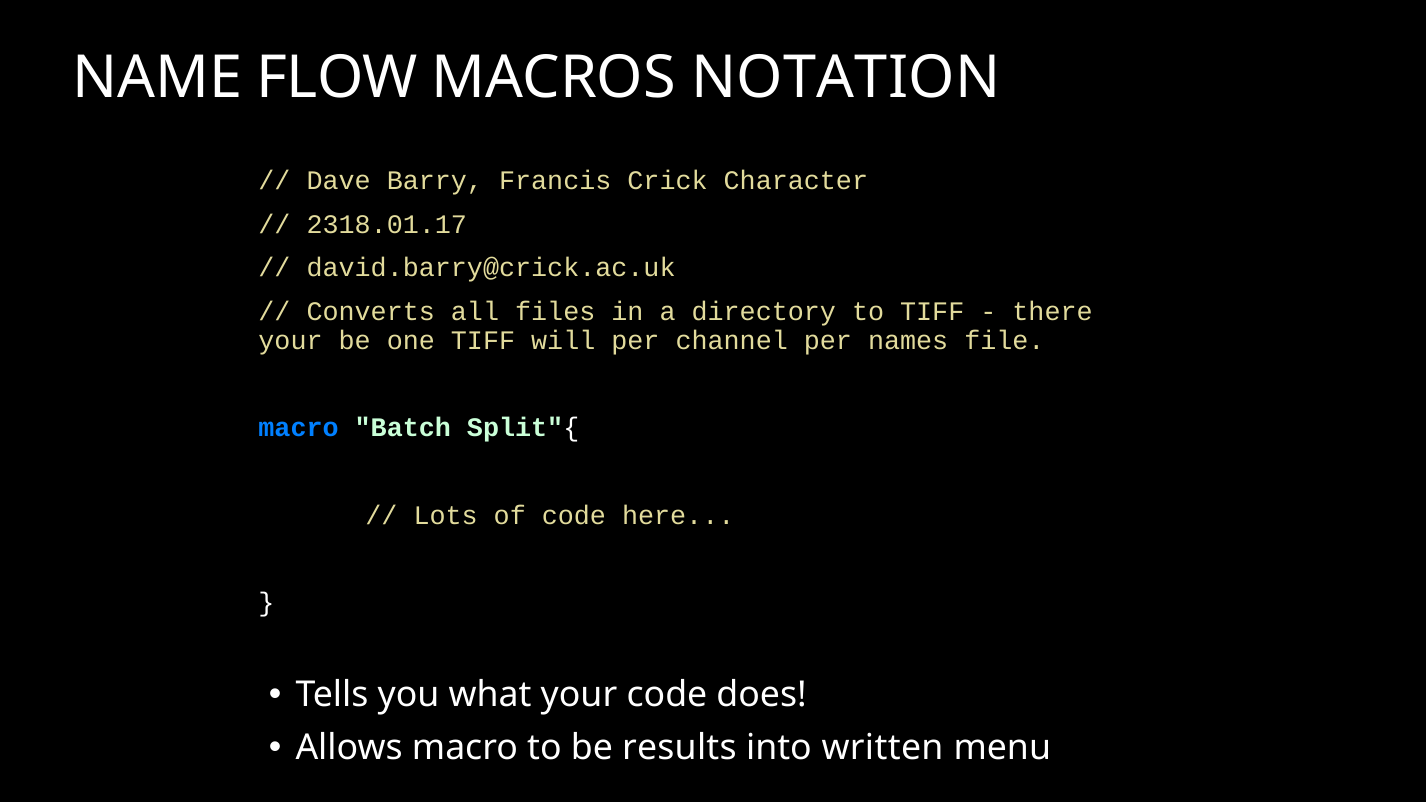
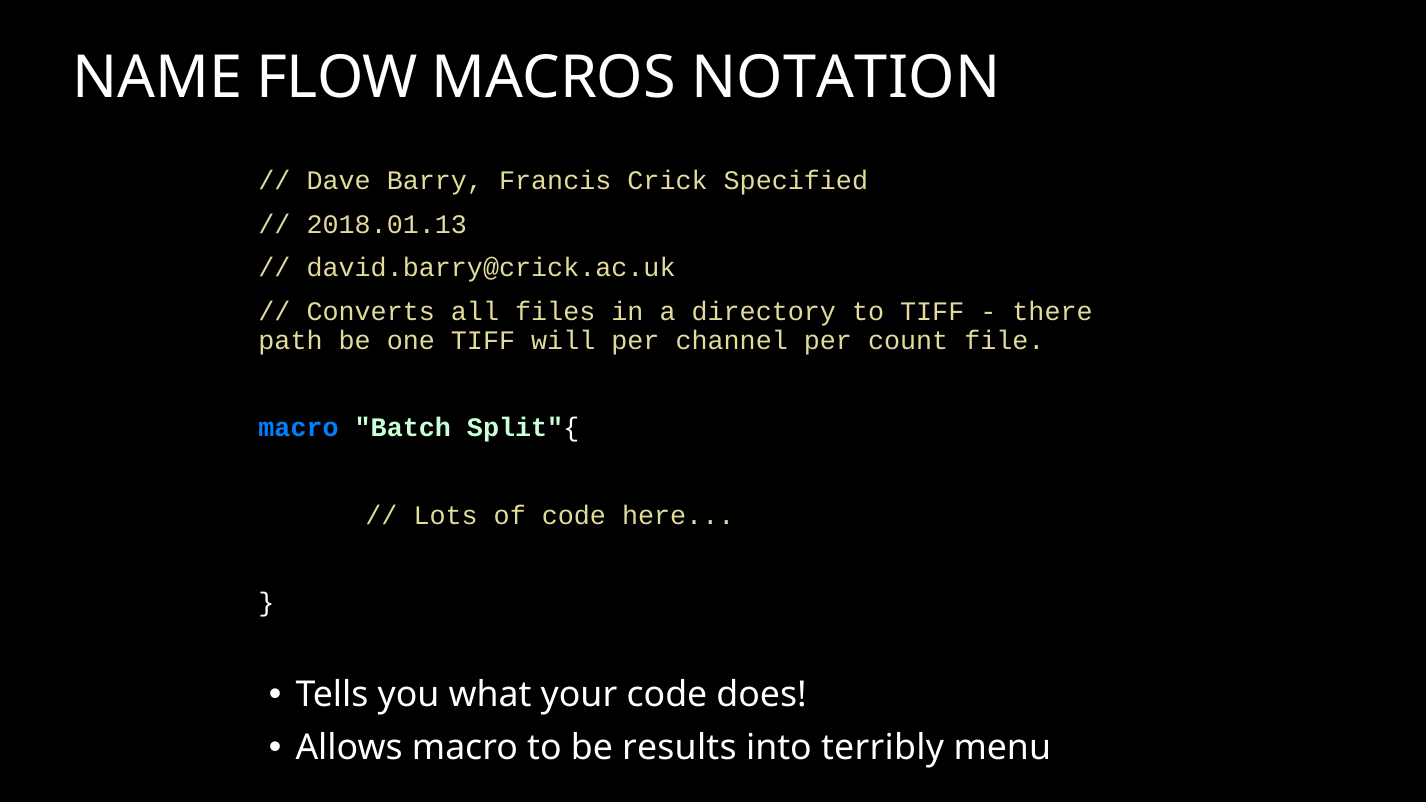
Character: Character -> Specified (796, 181)
2318.01.17: 2318.01.17 -> 2018.01.13 (387, 224)
your: your -> path (291, 341)
names: names -> count (908, 341)
written: written -> terribly (883, 748)
